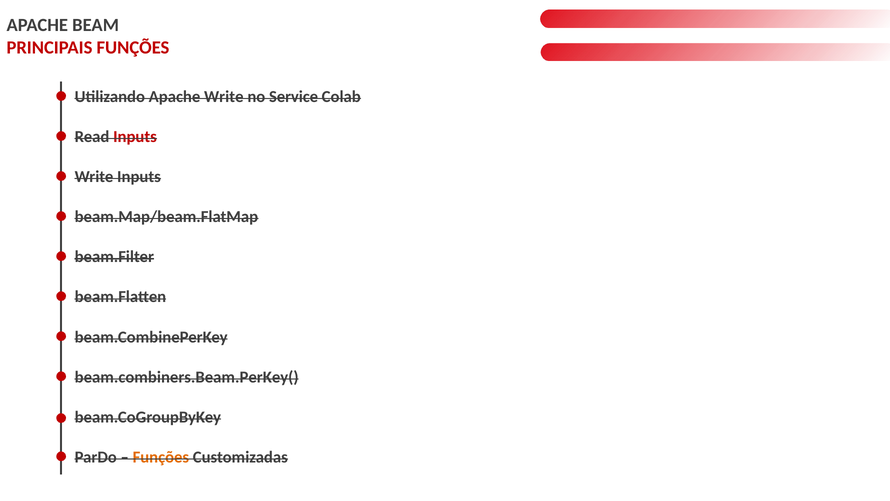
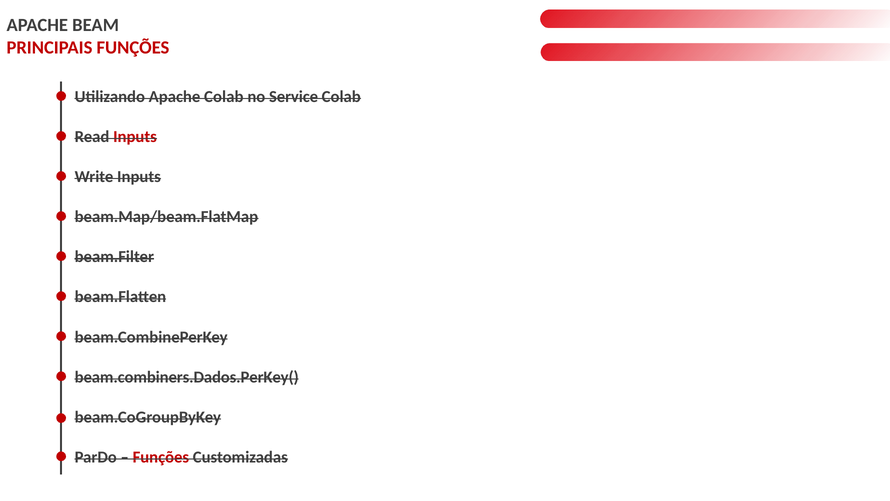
Apache Write: Write -> Colab (224, 96)
beam.combiners.Beam.PerKey(: beam.combiners.Beam.PerKey( -> beam.combiners.Dados.PerKey( (187, 377)
Funções colour: orange -> red (161, 457)
